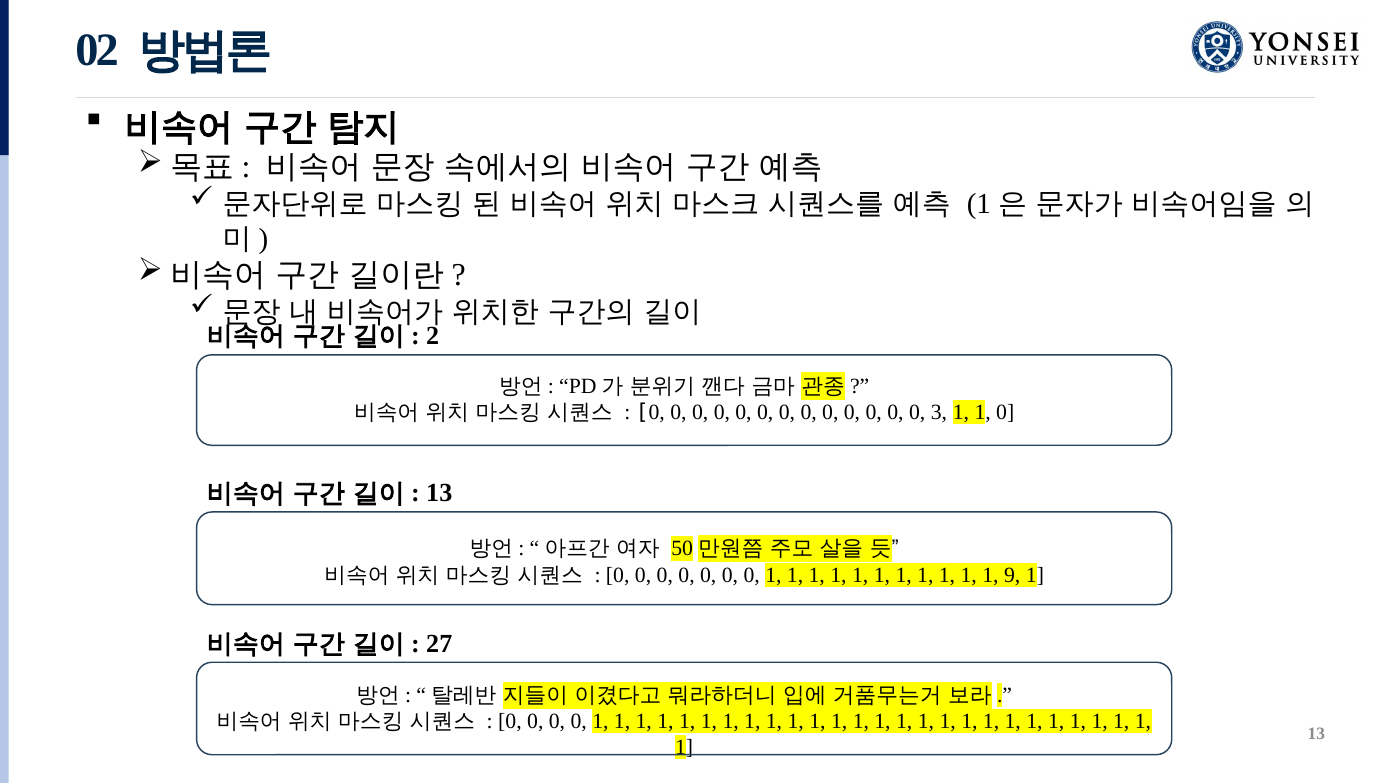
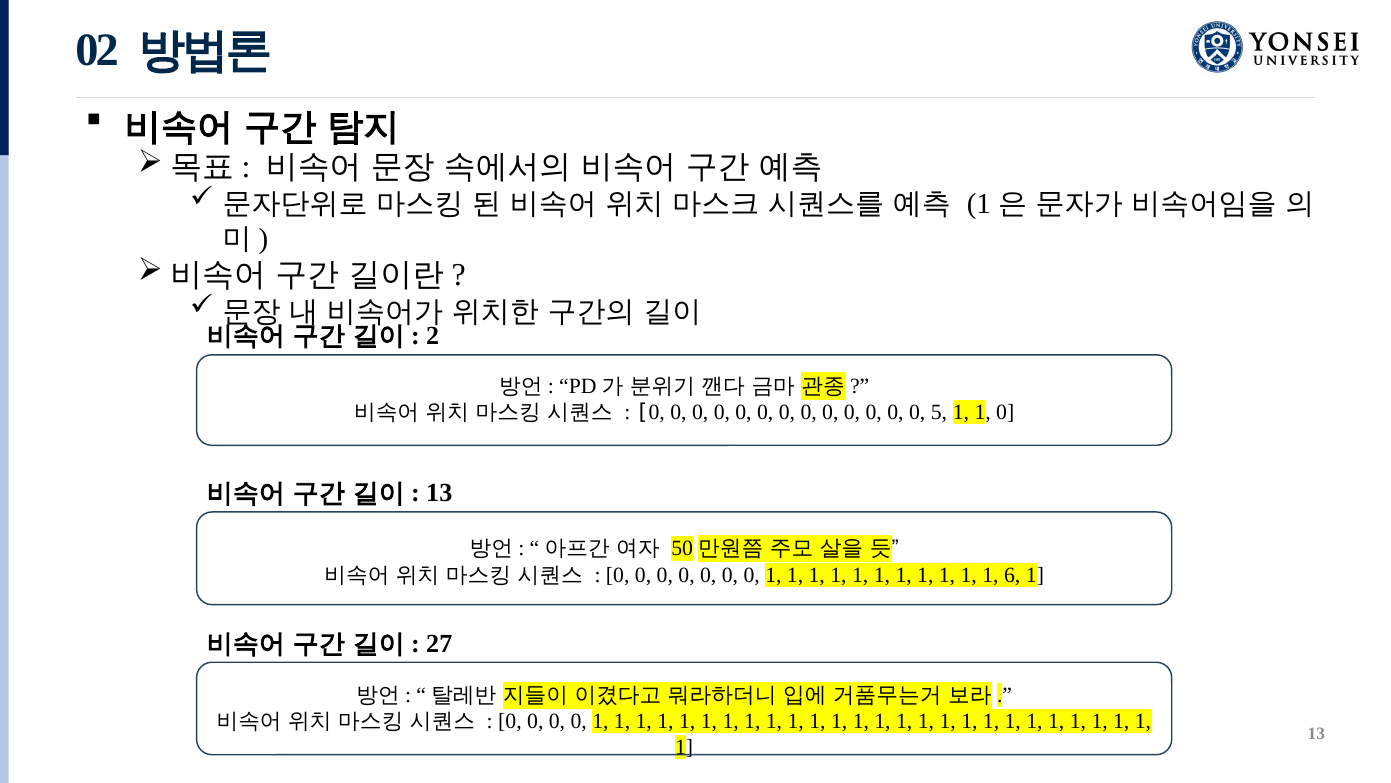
3: 3 -> 5 (939, 412)
9: 9 -> 6 (1012, 574)
